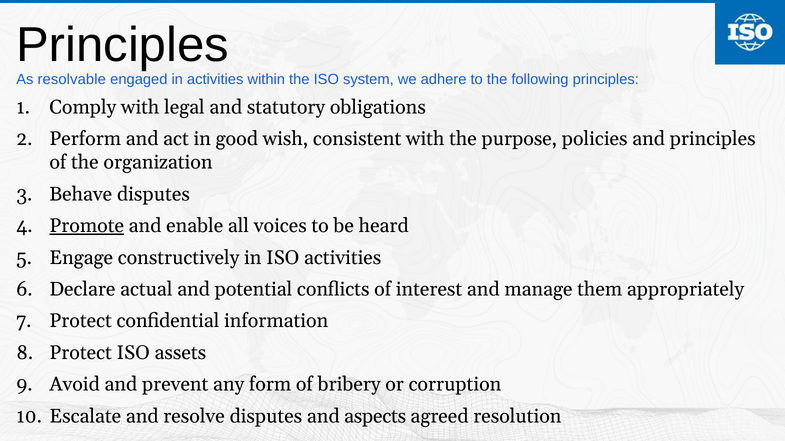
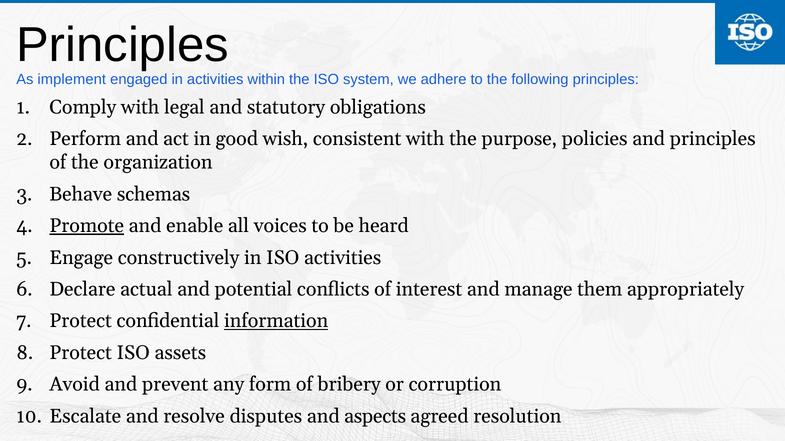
resolvable: resolvable -> implement (72, 80)
Behave disputes: disputes -> schemas (154, 194)
information underline: none -> present (276, 321)
